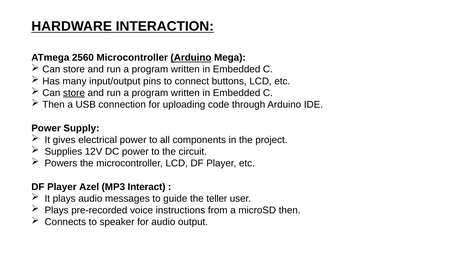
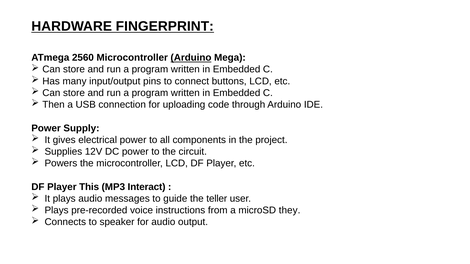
INTERACTION: INTERACTION -> FINGERPRINT (165, 26)
store underline: present -> none (74, 93)
Azel: Azel -> This (89, 187)
microSD then: then -> they (290, 211)
